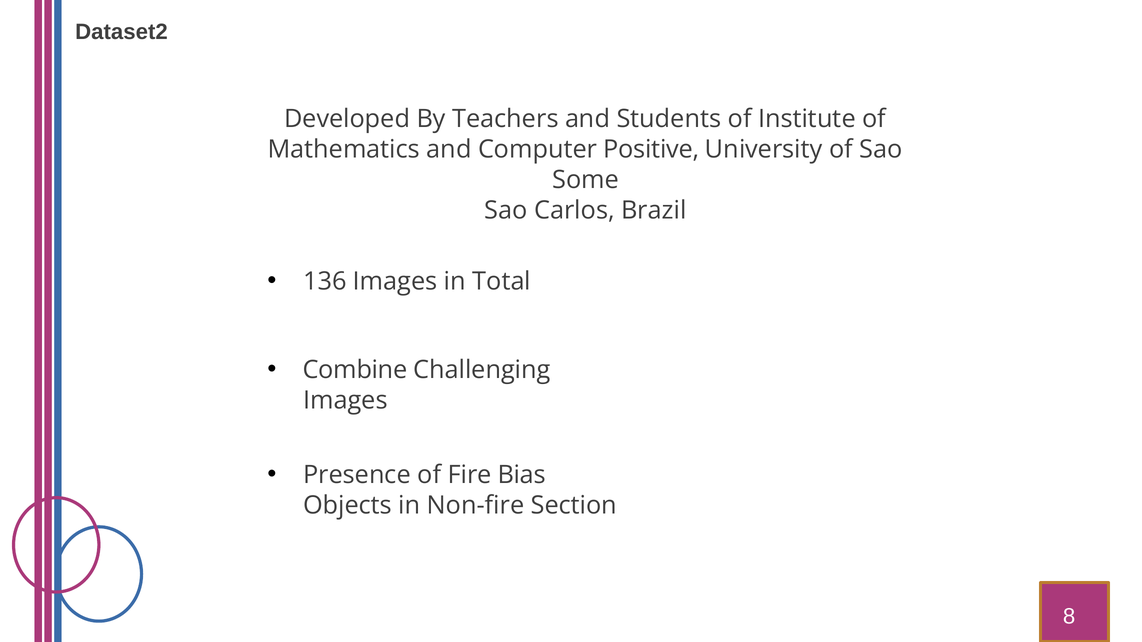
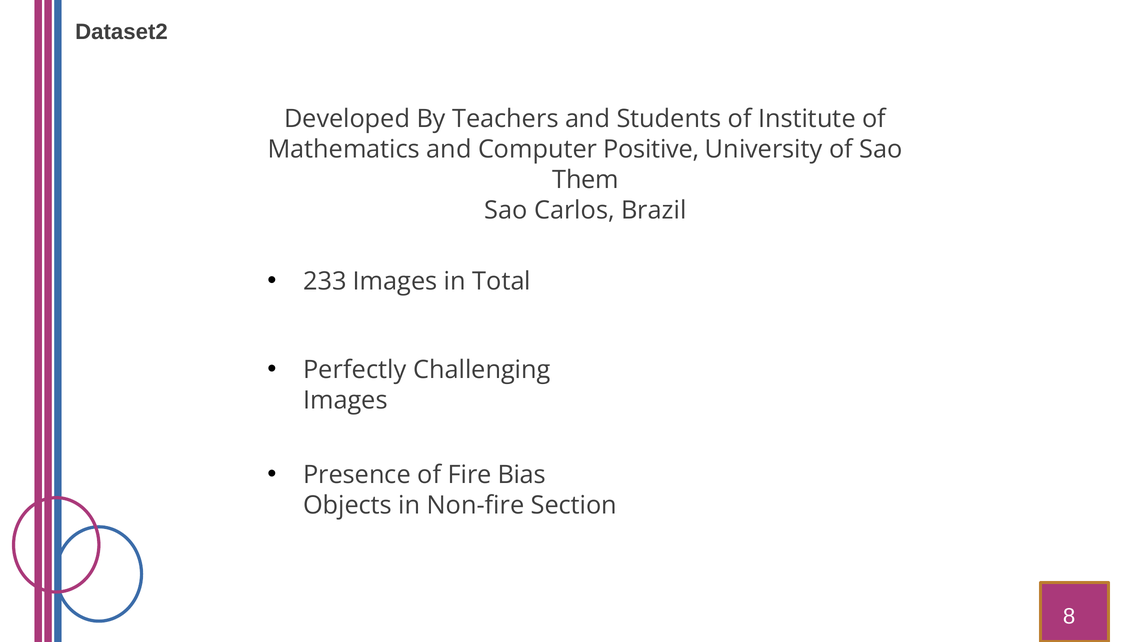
Some: Some -> Them (586, 180)
136: 136 -> 233 (325, 282)
Combine: Combine -> Perfectly (355, 370)
